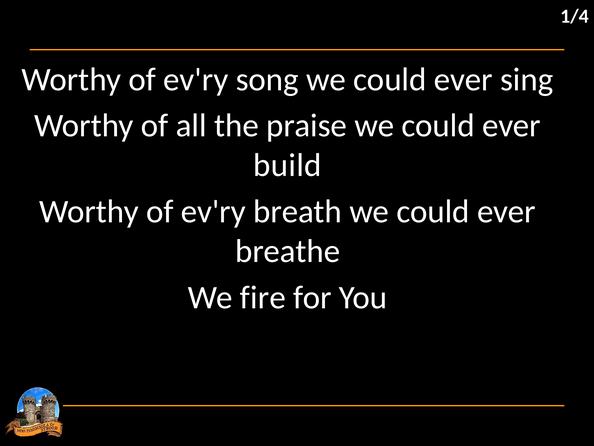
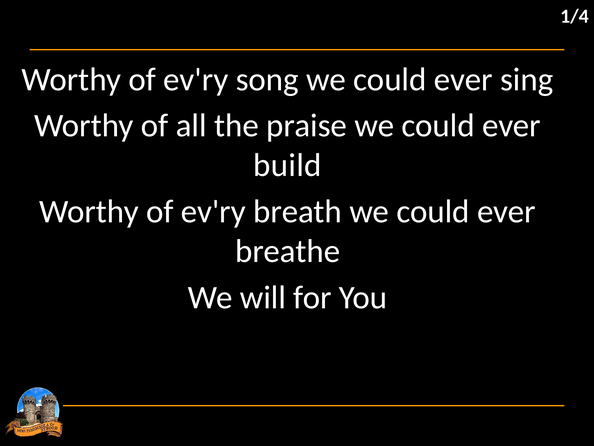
fire: fire -> will (263, 297)
